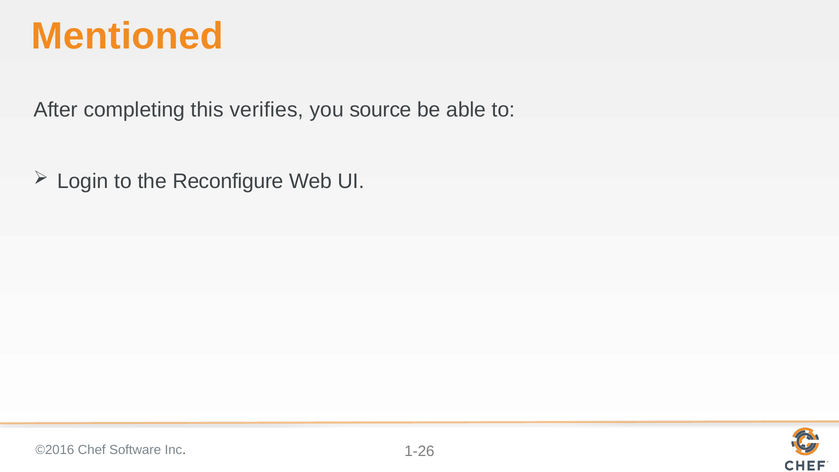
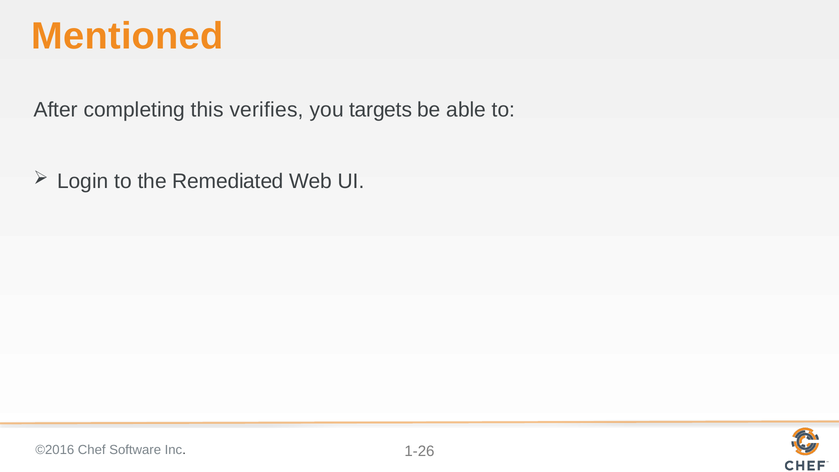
source: source -> targets (381, 110)
Reconfigure: Reconfigure -> Remediated (228, 181)
